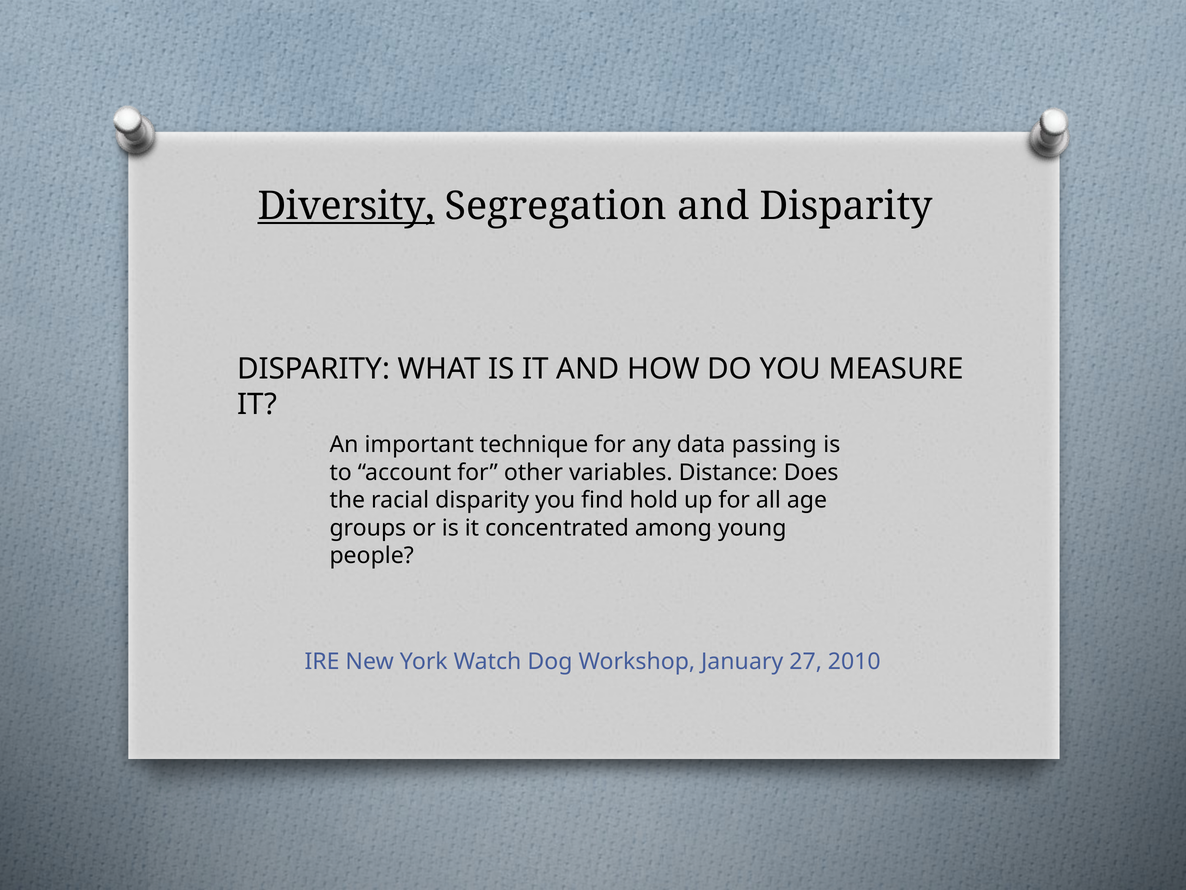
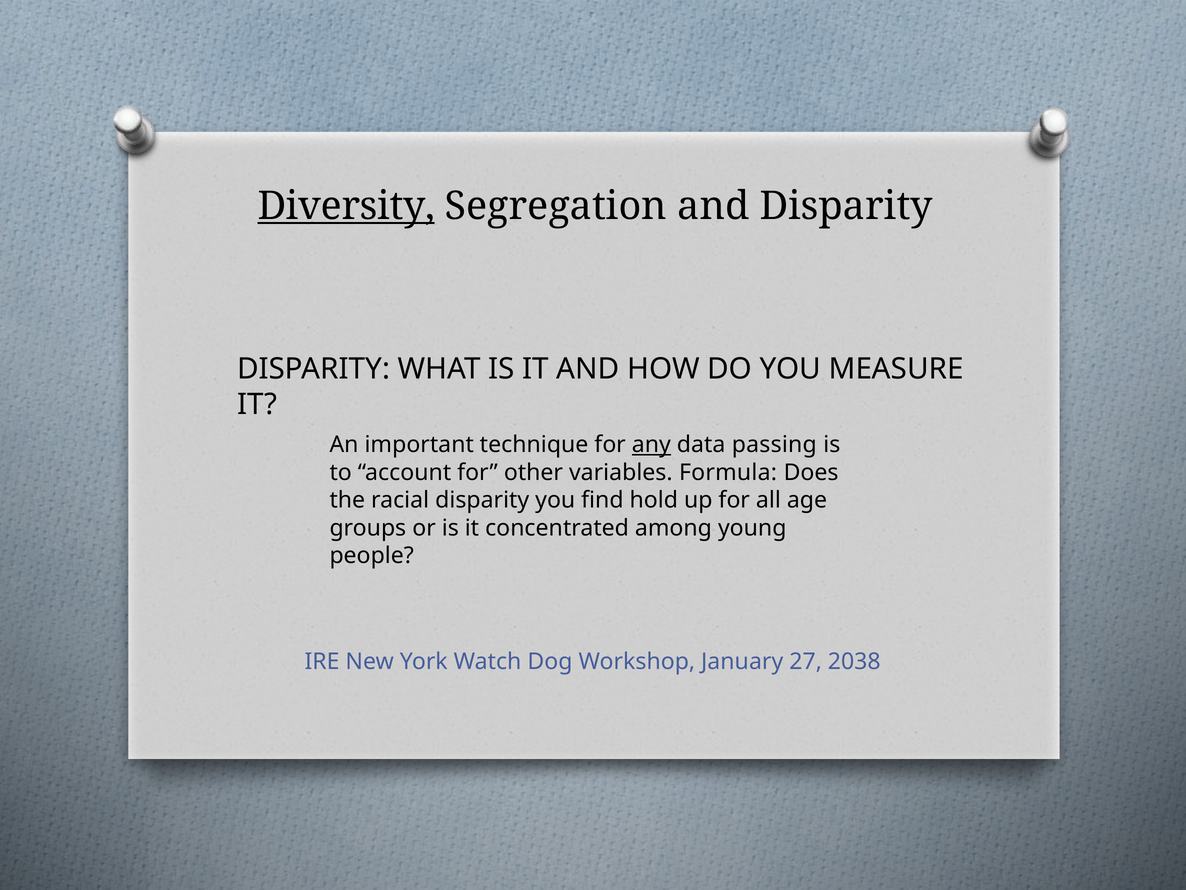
any underline: none -> present (651, 445)
Distance: Distance -> Formula (728, 472)
2010: 2010 -> 2038 (854, 661)
